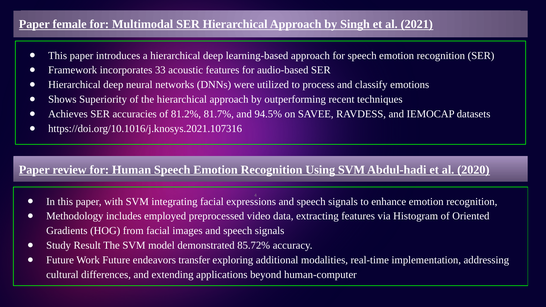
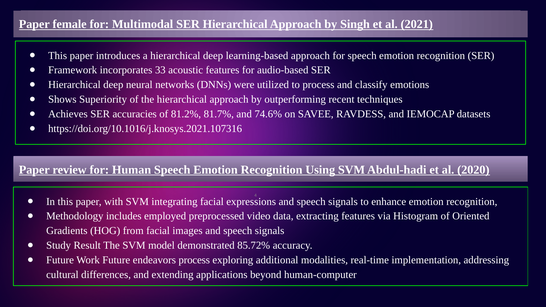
94.5%: 94.5% -> 74.6% (268, 114)
endeavors transfer: transfer -> process (194, 260)
